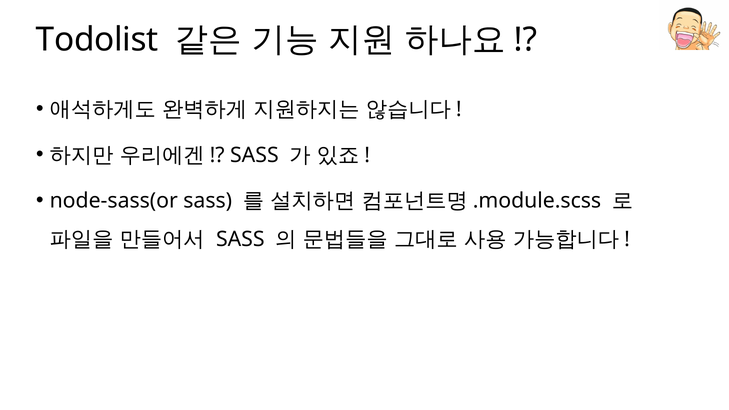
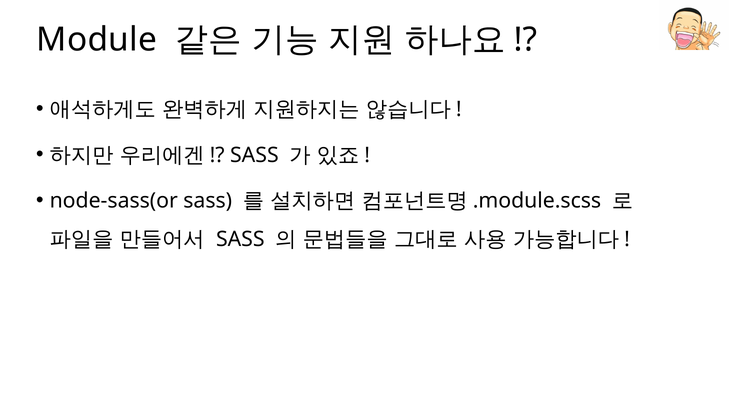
Todolist: Todolist -> Module (97, 40)
